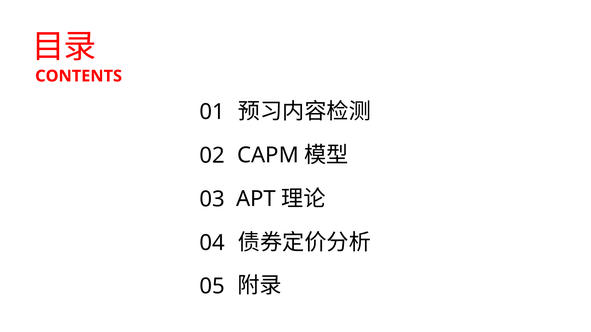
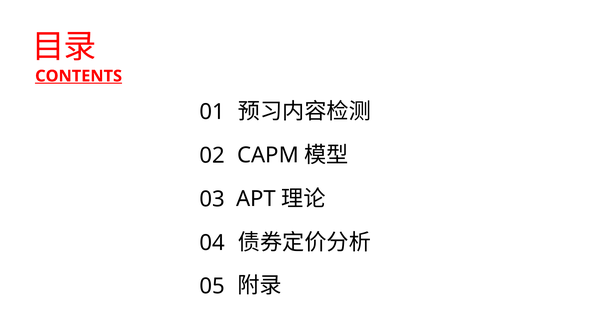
CONTENTS underline: none -> present (79, 76)
